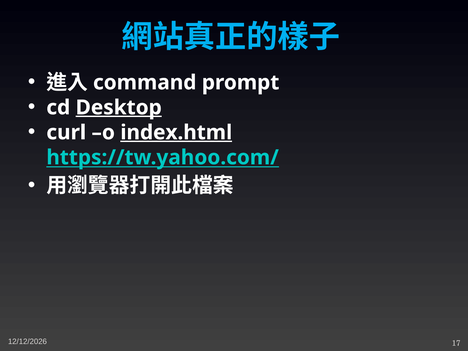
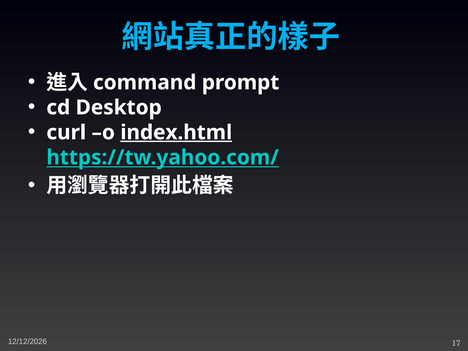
Desktop underline: present -> none (119, 108)
